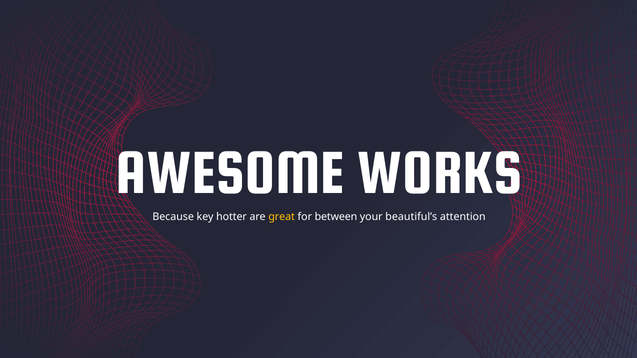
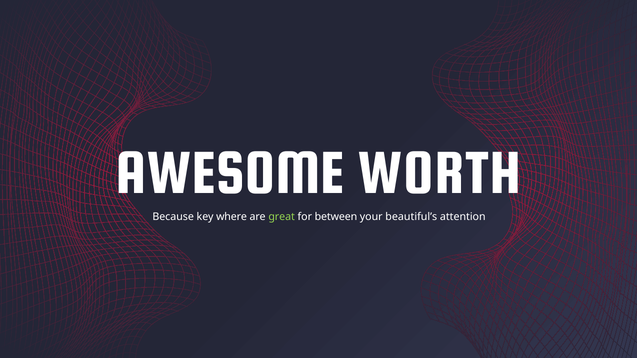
WORKS: WORKS -> WORTH (439, 172)
hotter: hotter -> where (232, 217)
great colour: yellow -> light green (282, 217)
